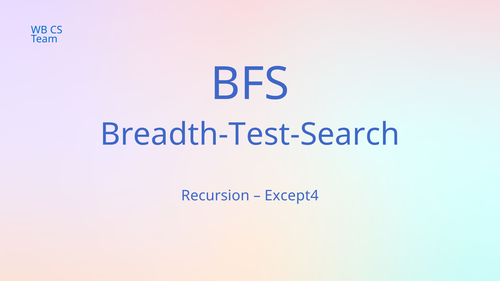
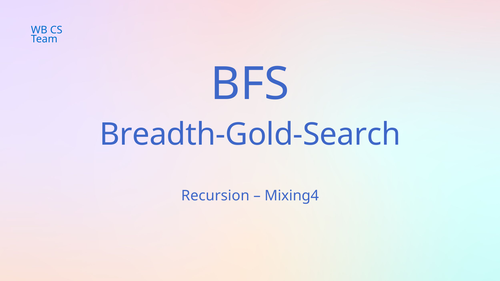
Breadth-Test-Search: Breadth-Test-Search -> Breadth-Gold-Search (250, 135)
Except4: Except4 -> Mixing4 (292, 196)
